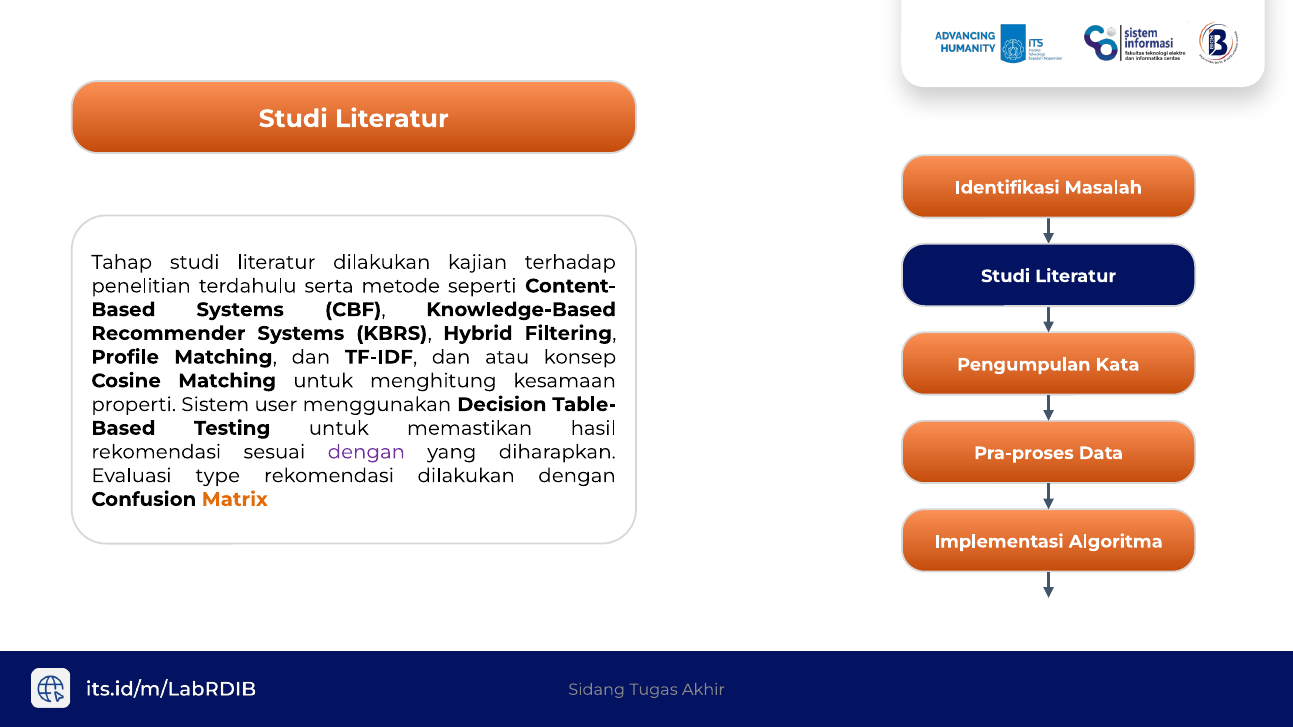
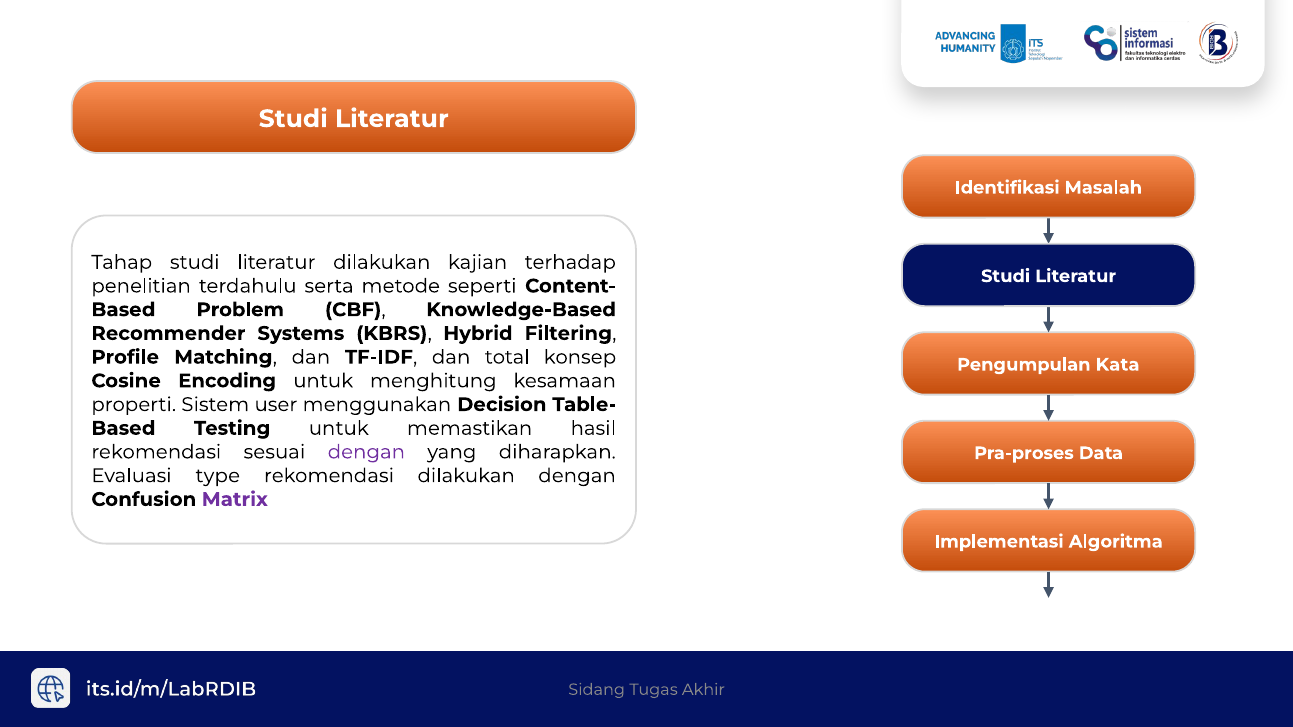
Systems: Systems -> Problem (240, 310)
atau: atau -> total (507, 357)
Cosine Matching: Matching -> Encoding (227, 381)
Matrix colour: orange -> purple (235, 500)
